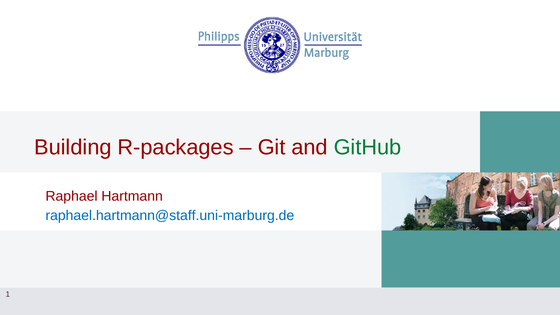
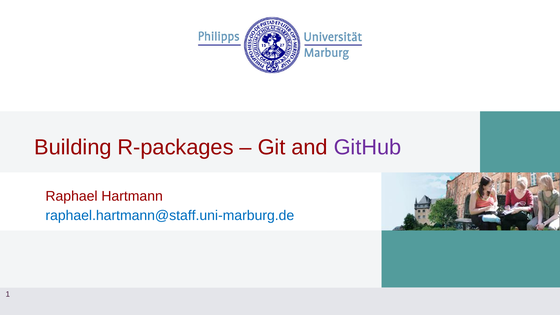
GitHub colour: green -> purple (368, 147)
